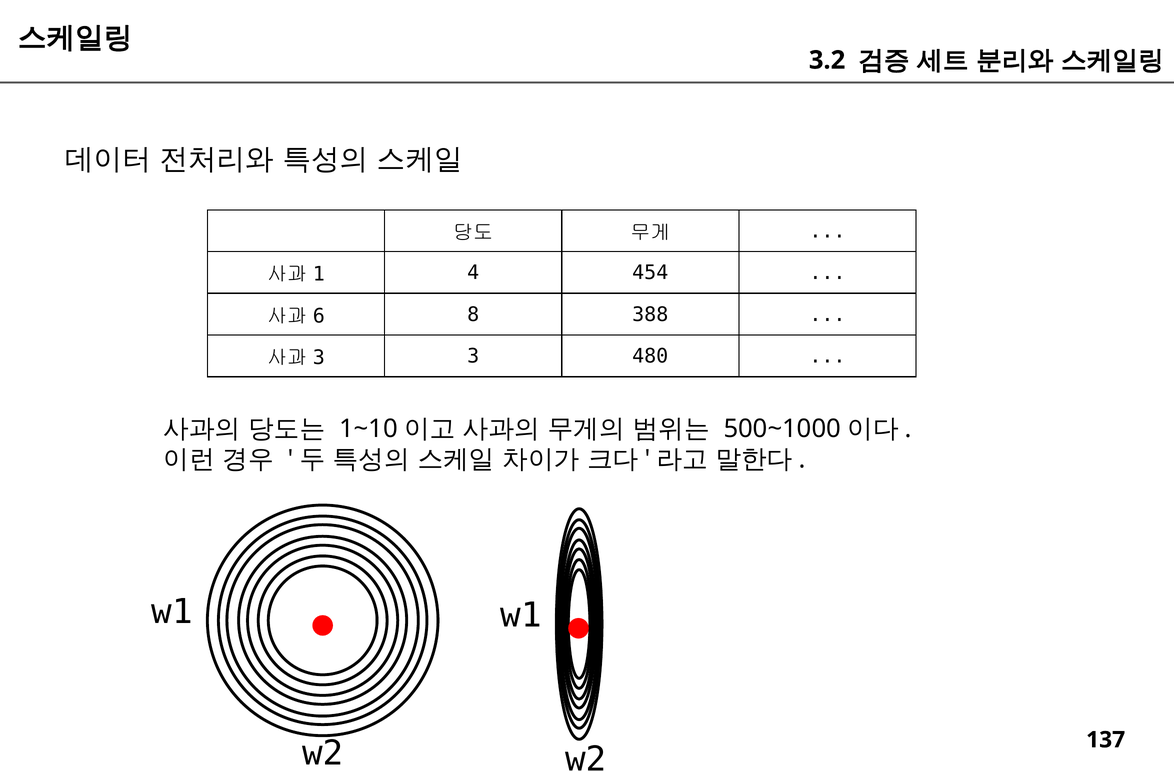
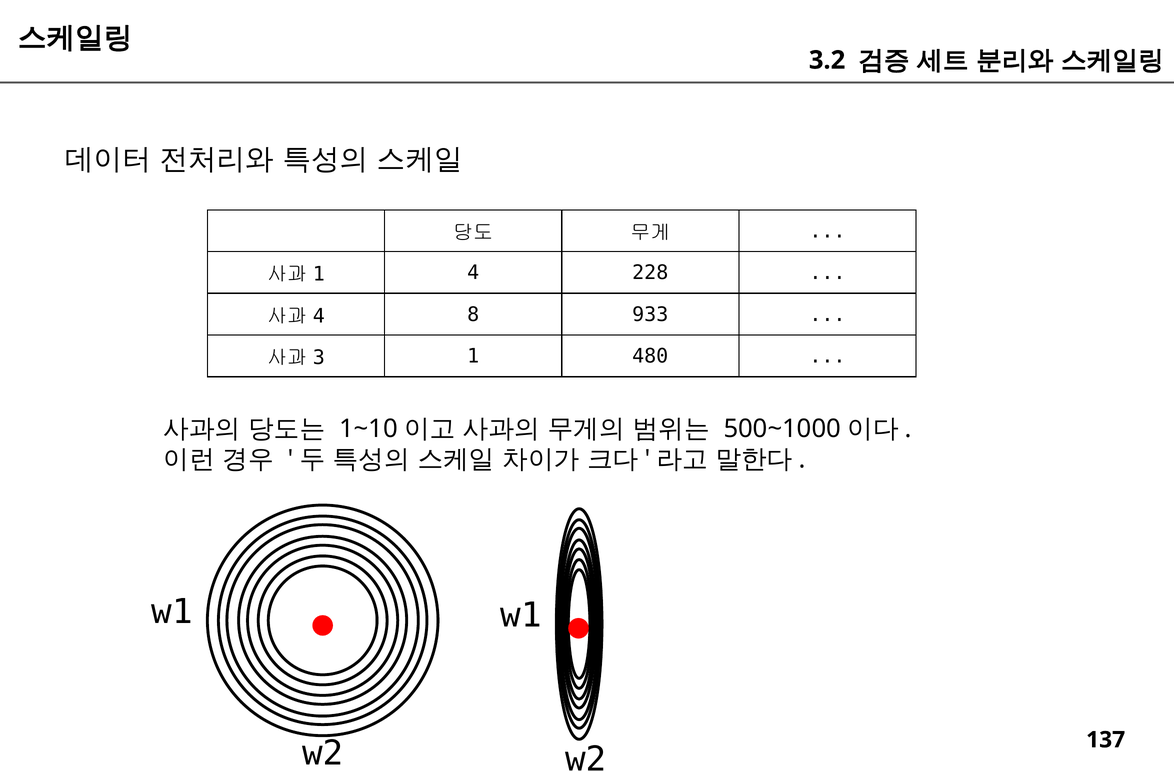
454: 454 -> 228 (650, 273)
6: 6 -> 4 (319, 316)
388: 388 -> 933 (650, 315)
3: 3 -> 1 (473, 356)
